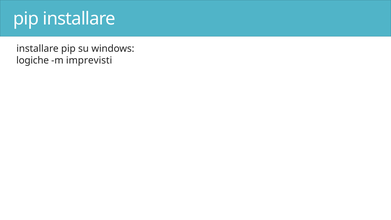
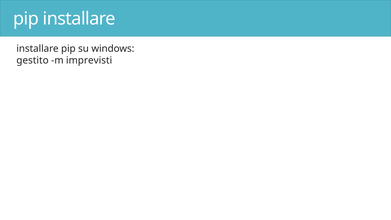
logiche: logiche -> gestito (33, 60)
